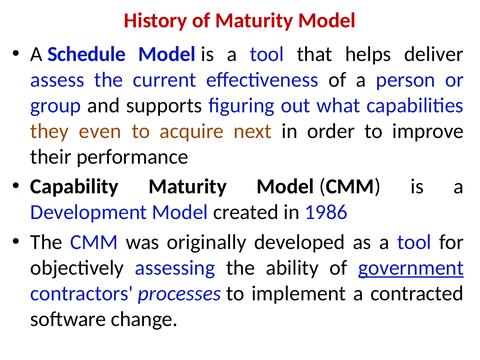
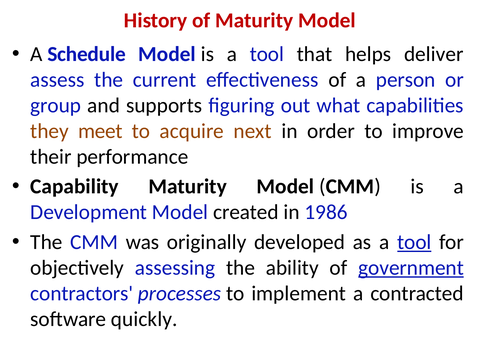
even: even -> meet (100, 131)
tool underline: none -> present (414, 242)
change: change -> quickly (144, 319)
